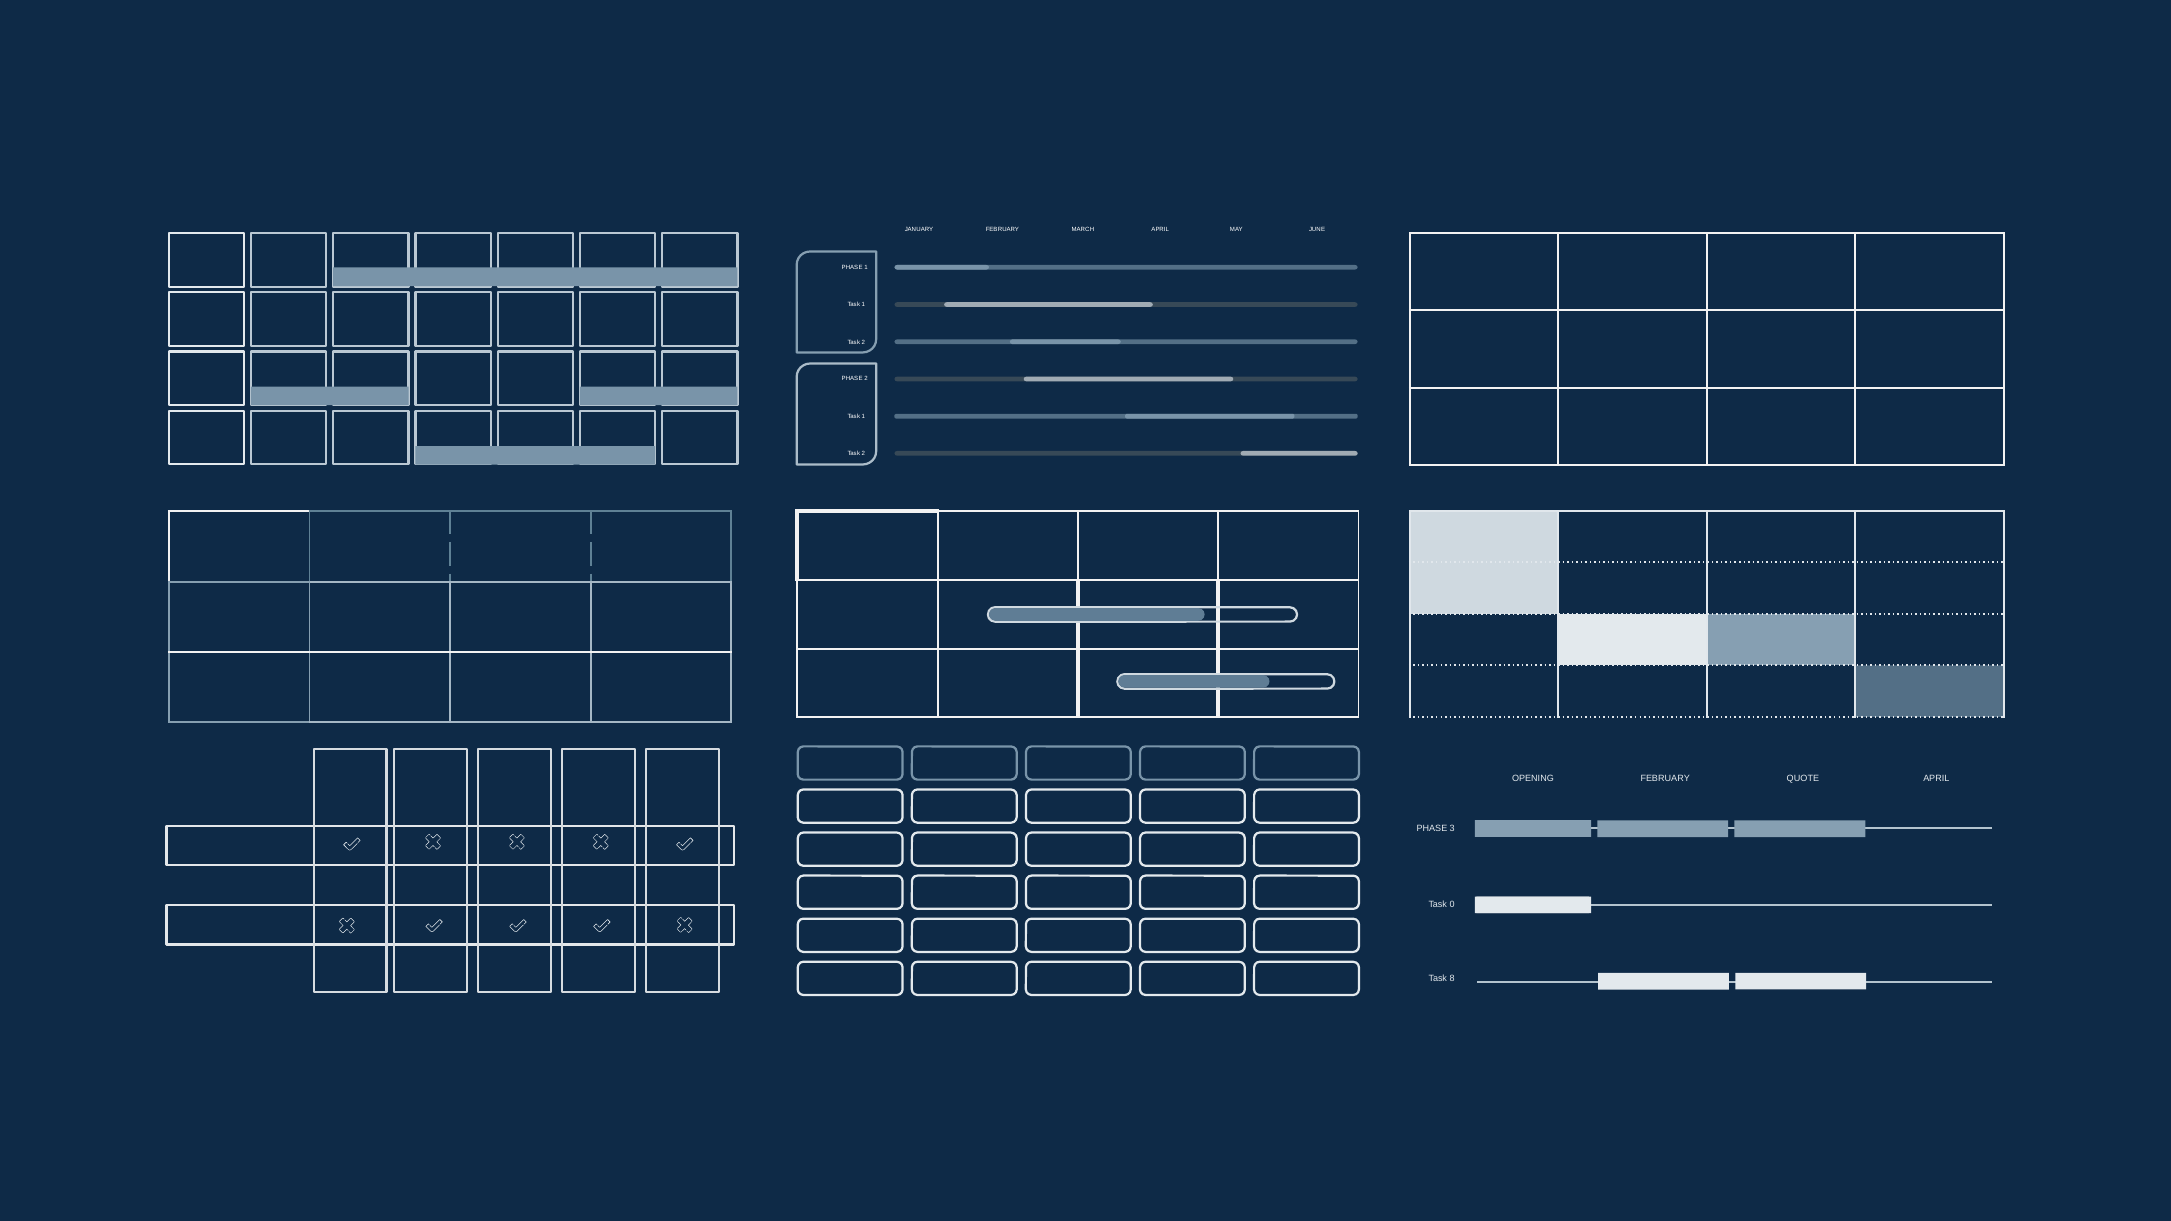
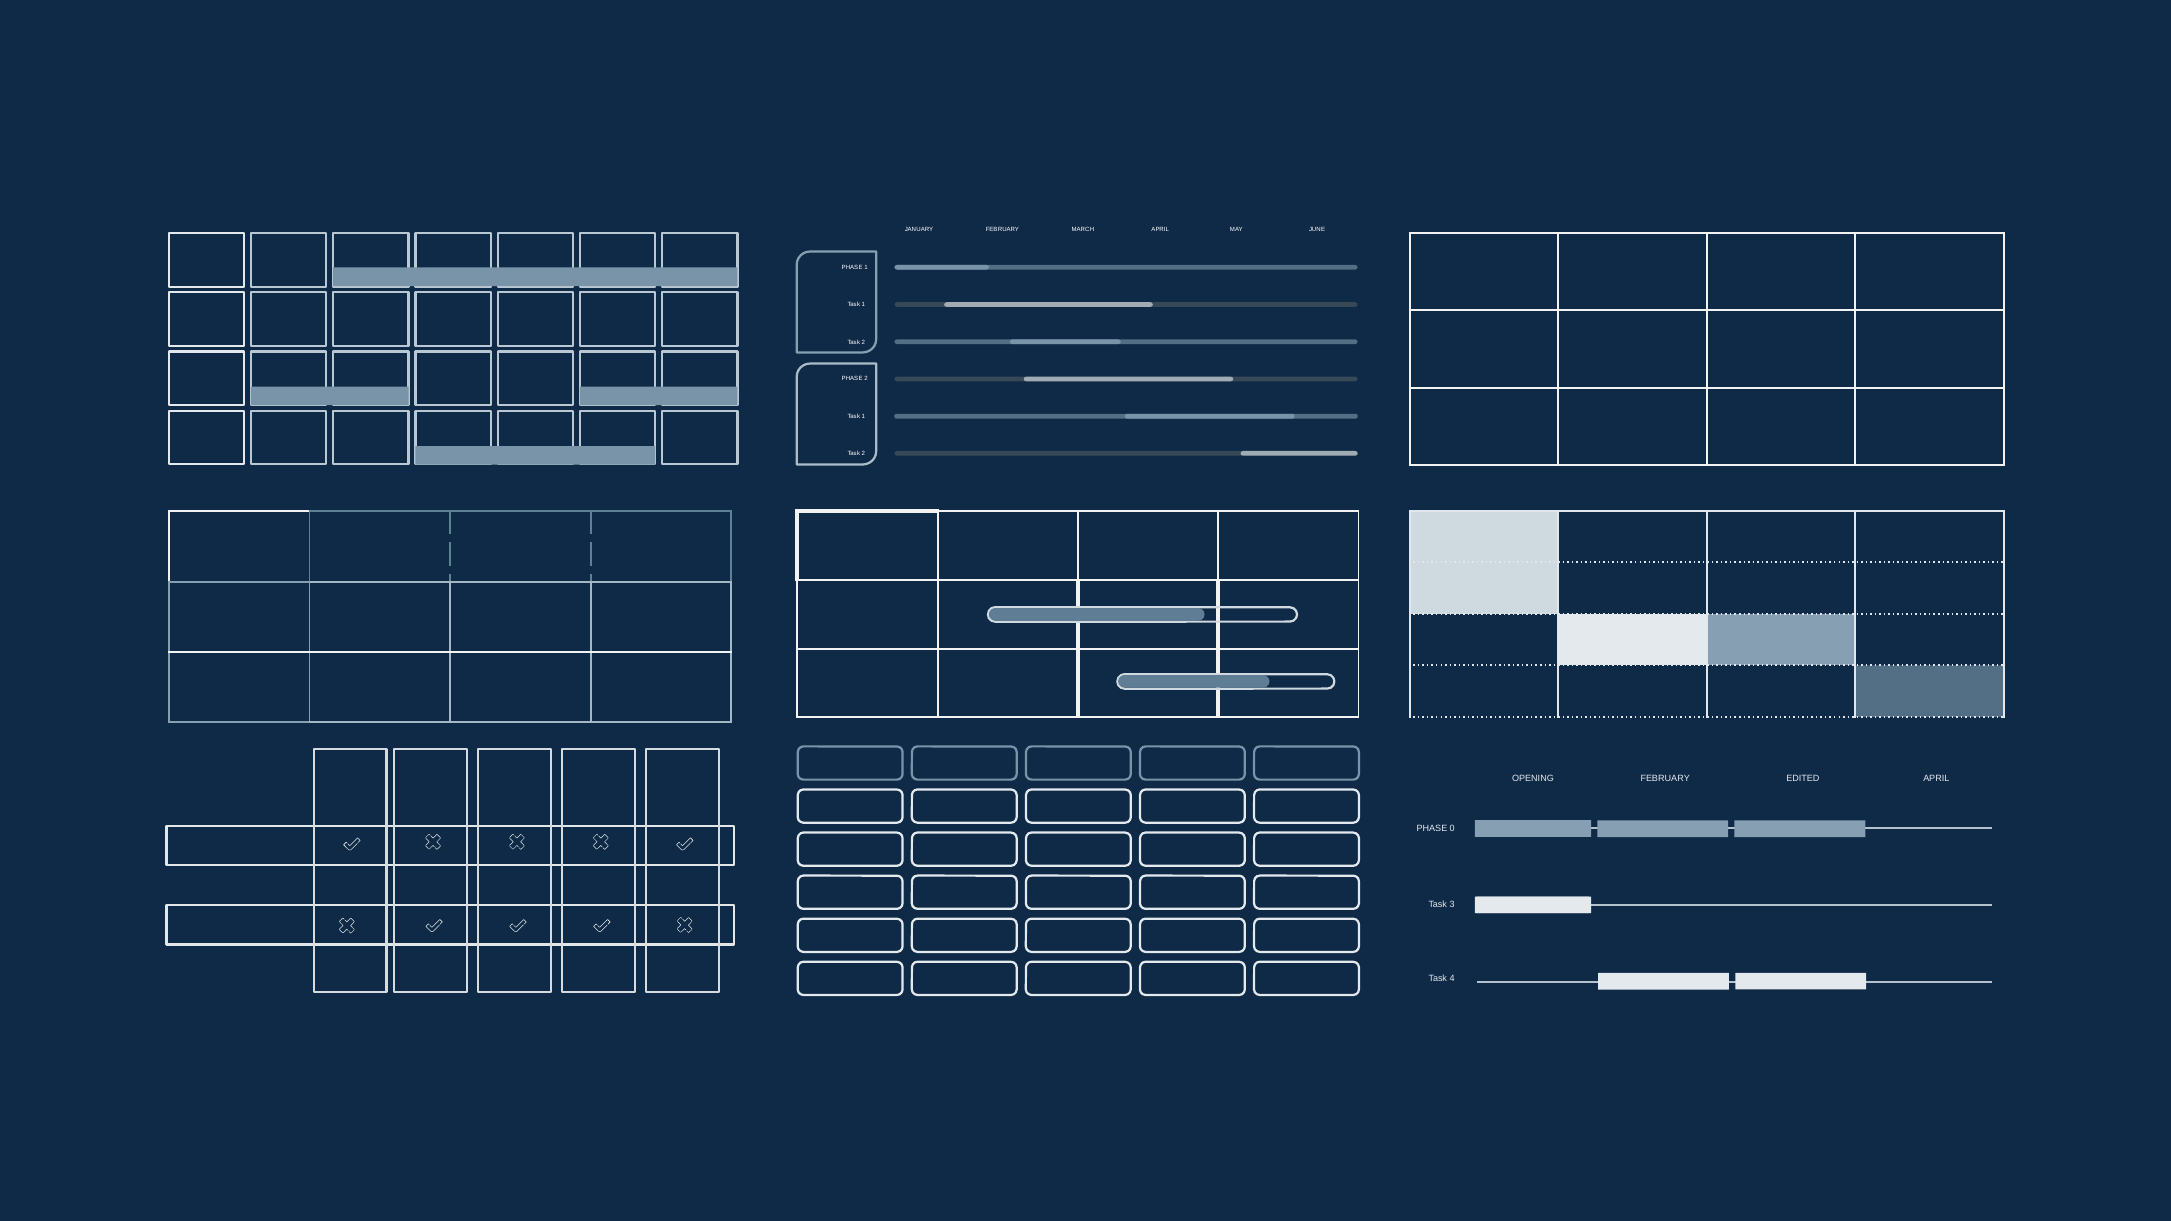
QUOTE: QUOTE -> EDITED (1803, 779)
3: 3 -> 0 (1452, 829)
0: 0 -> 3 (1452, 904)
8: 8 -> 4 (1452, 979)
